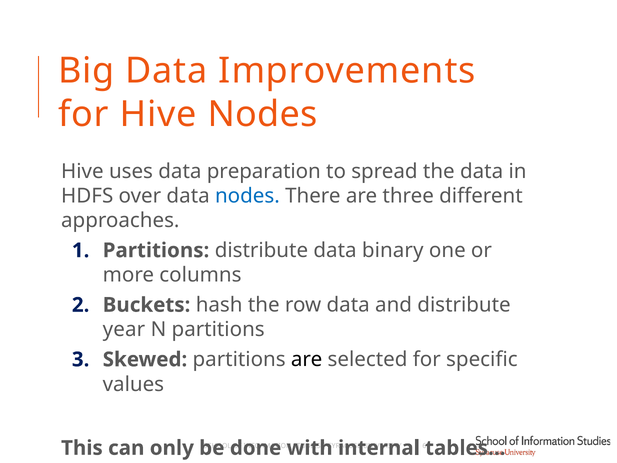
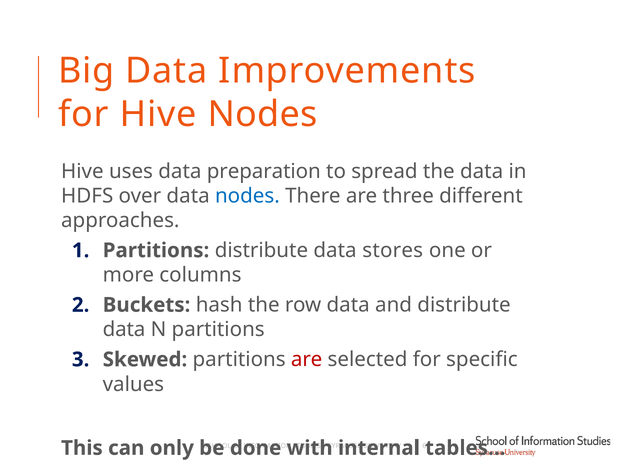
binary: binary -> stores (393, 250)
year: year -> data (124, 329)
are colour: black -> red (307, 359)
